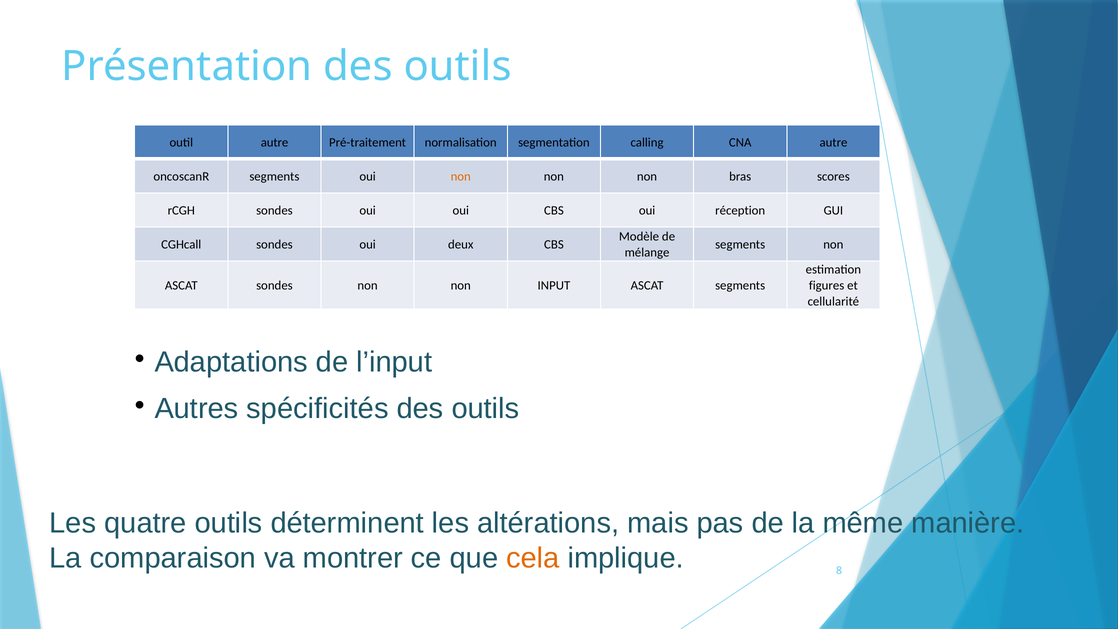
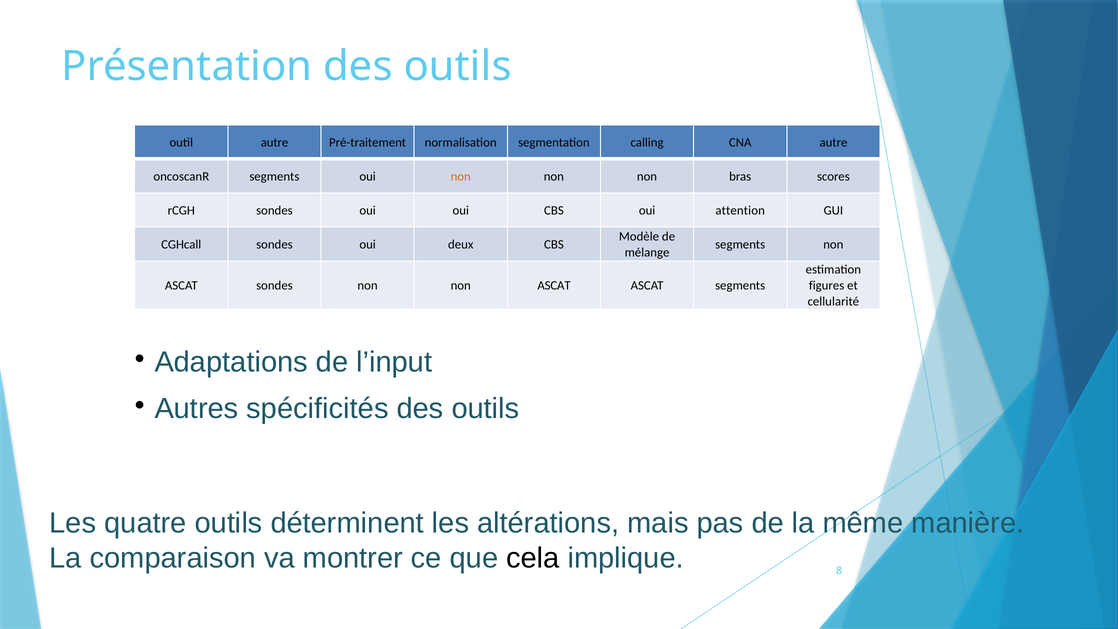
réception: réception -> attention (740, 210)
non non INPUT: INPUT -> ASCAT (554, 286)
cela colour: orange -> black (533, 558)
